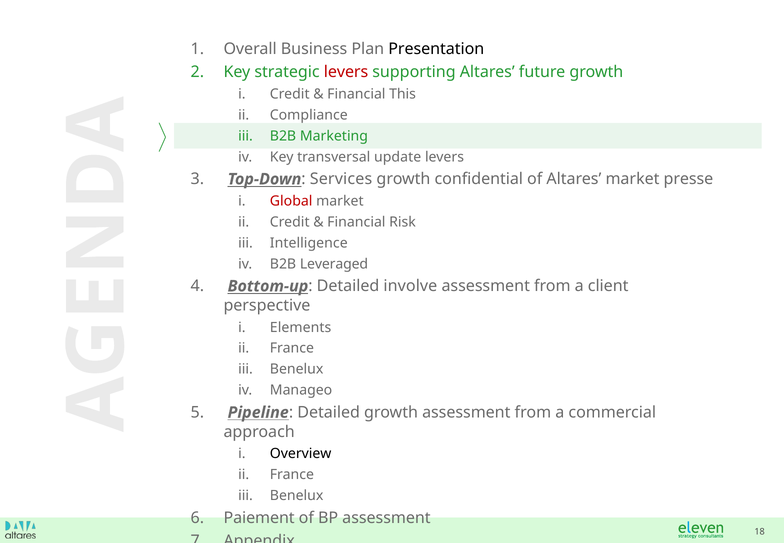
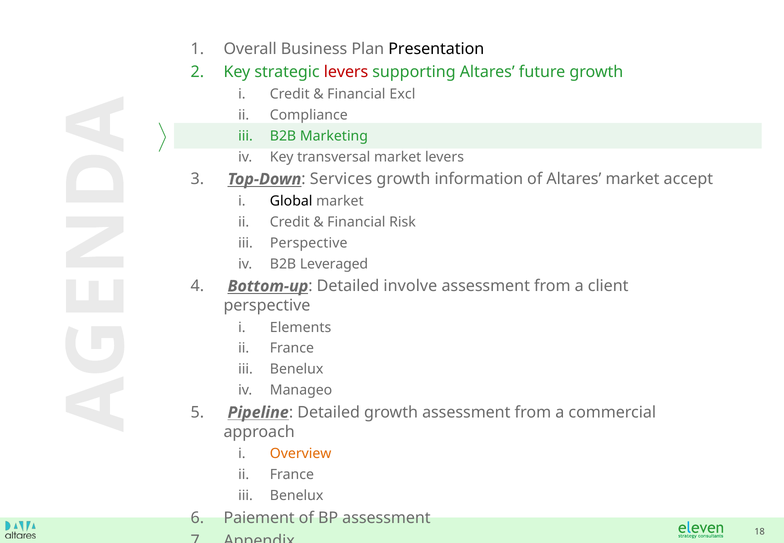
This: This -> Excl (402, 94)
transversal update: update -> market (398, 157)
confidential: confidential -> information (479, 179)
presse: presse -> accept (688, 179)
Global colour: red -> black (291, 201)
Intelligence: Intelligence -> Perspective (309, 243)
Overview colour: black -> orange (301, 454)
